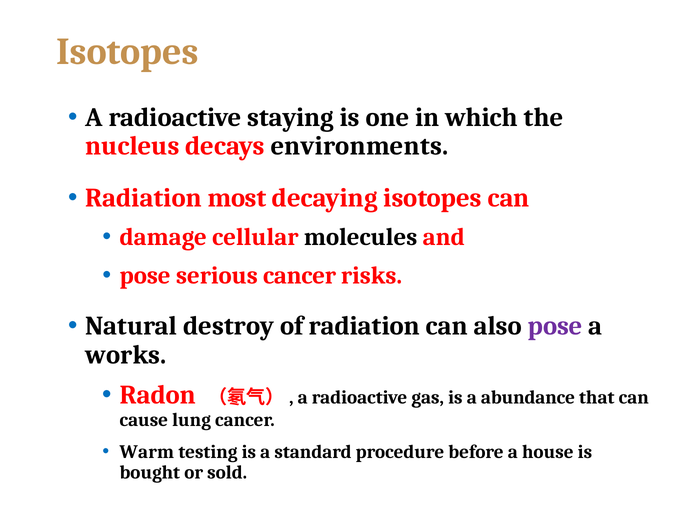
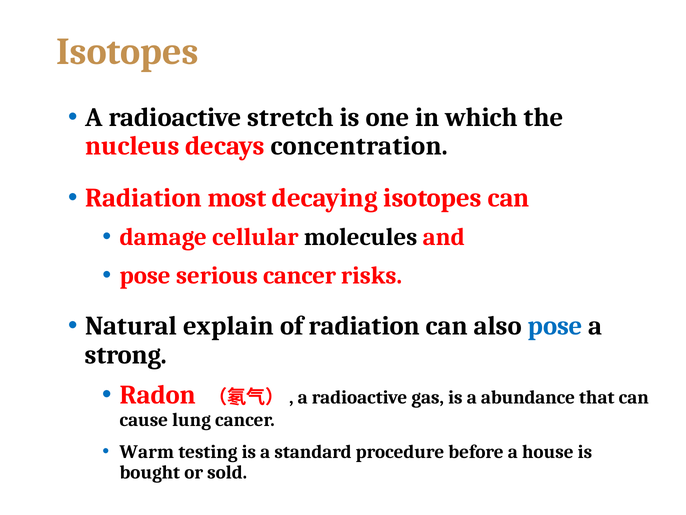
staying: staying -> stretch (291, 117)
environments: environments -> concentration (359, 146)
destroy: destroy -> explain (229, 326)
pose colour: purple -> blue (555, 326)
works: works -> strong (126, 355)
